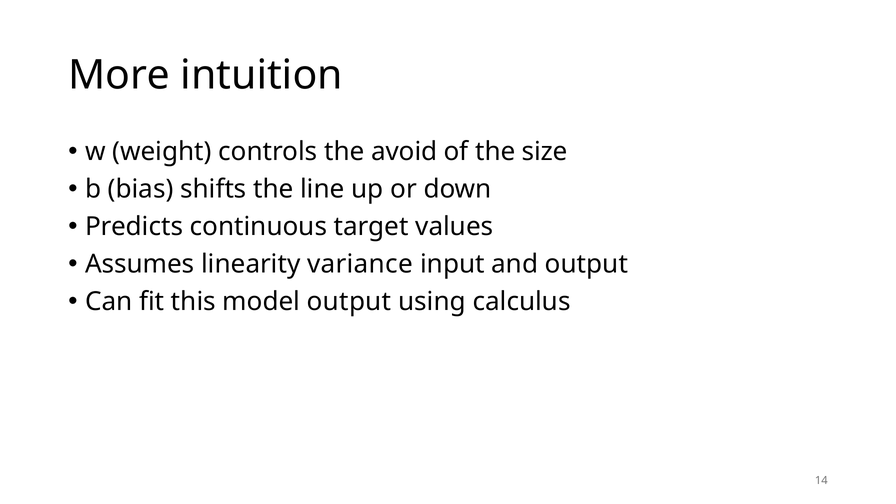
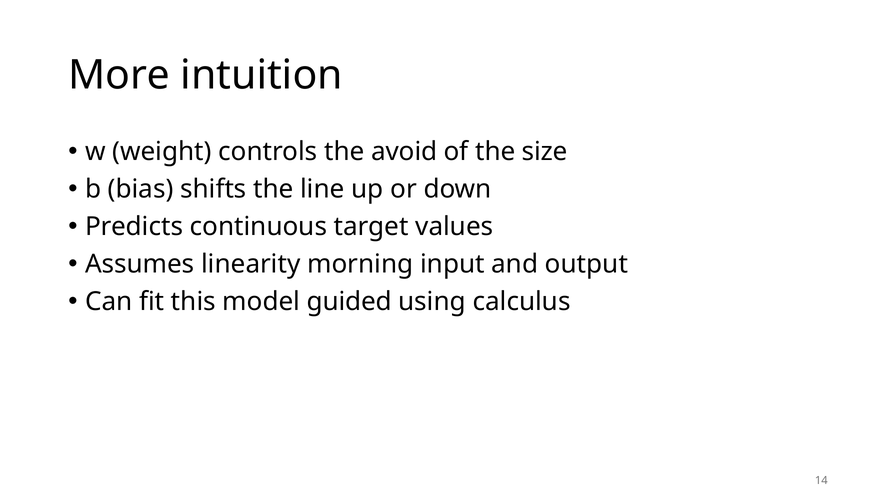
variance: variance -> morning (360, 264)
model output: output -> guided (349, 302)
